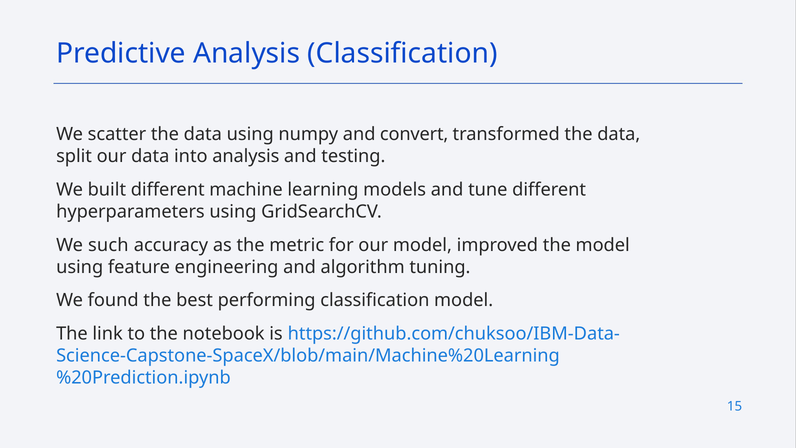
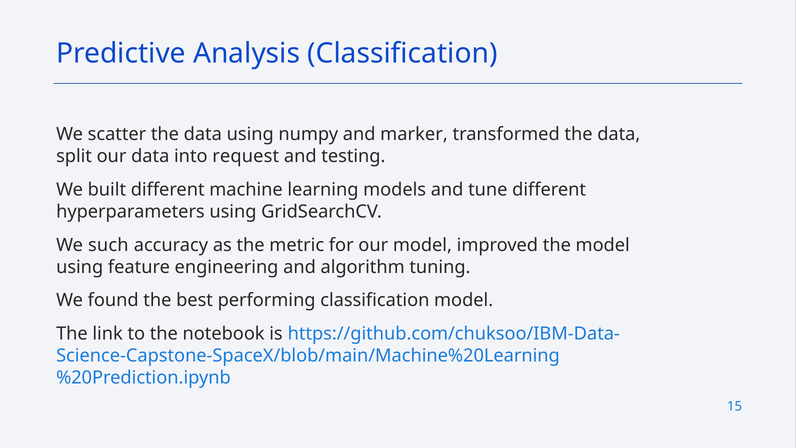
convert: convert -> marker (414, 134)
into analysis: analysis -> request (246, 156)
